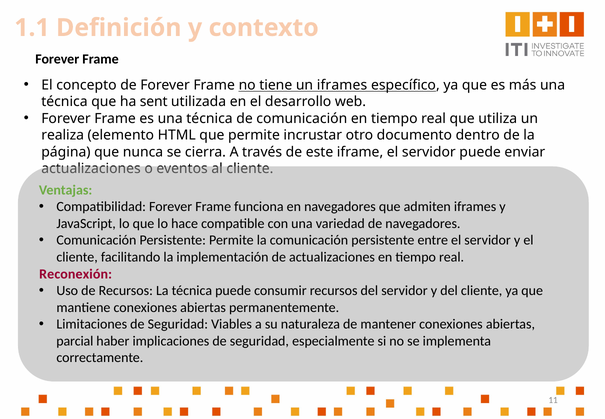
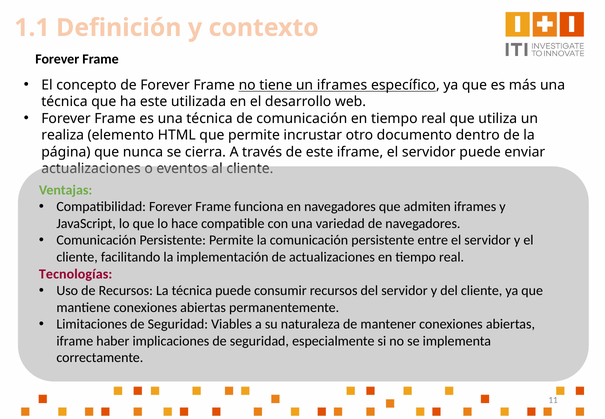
ha sent: sent -> este (154, 102)
Reconexión: Reconexión -> Tecnologías (76, 274)
parcial: parcial -> iframe (75, 341)
